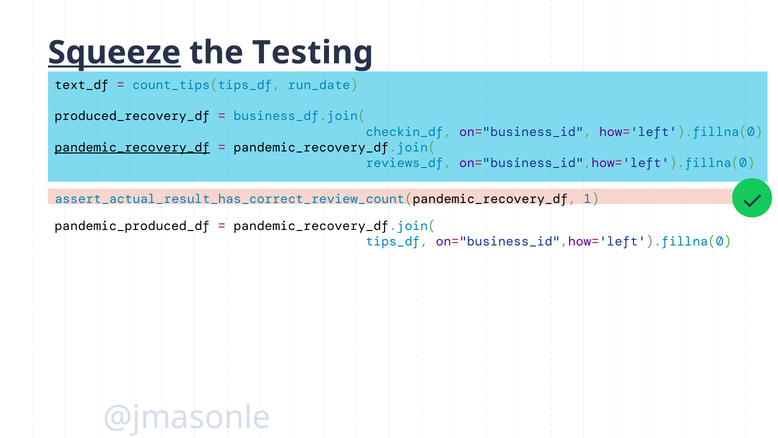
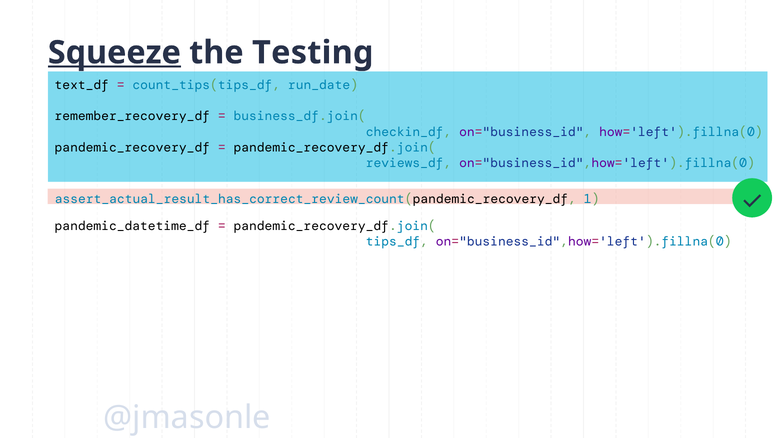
produced_recovery_df: produced_recovery_df -> remember_recovery_df (132, 116)
pandemic_recovery_df underline: present -> none (132, 147)
pandemic_produced_df: pandemic_produced_df -> pandemic_datetime_df (132, 226)
